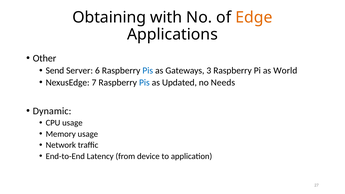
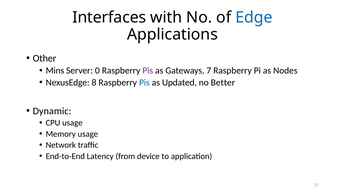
Obtaining: Obtaining -> Interfaces (109, 17)
Edge colour: orange -> blue (254, 17)
Send: Send -> Mins (55, 71)
6: 6 -> 0 (97, 71)
Pis colour: blue -> purple (148, 71)
3: 3 -> 7 (209, 71)
World: World -> Nodes (285, 71)
7: 7 -> 8 (94, 83)
Needs: Needs -> Better (223, 83)
